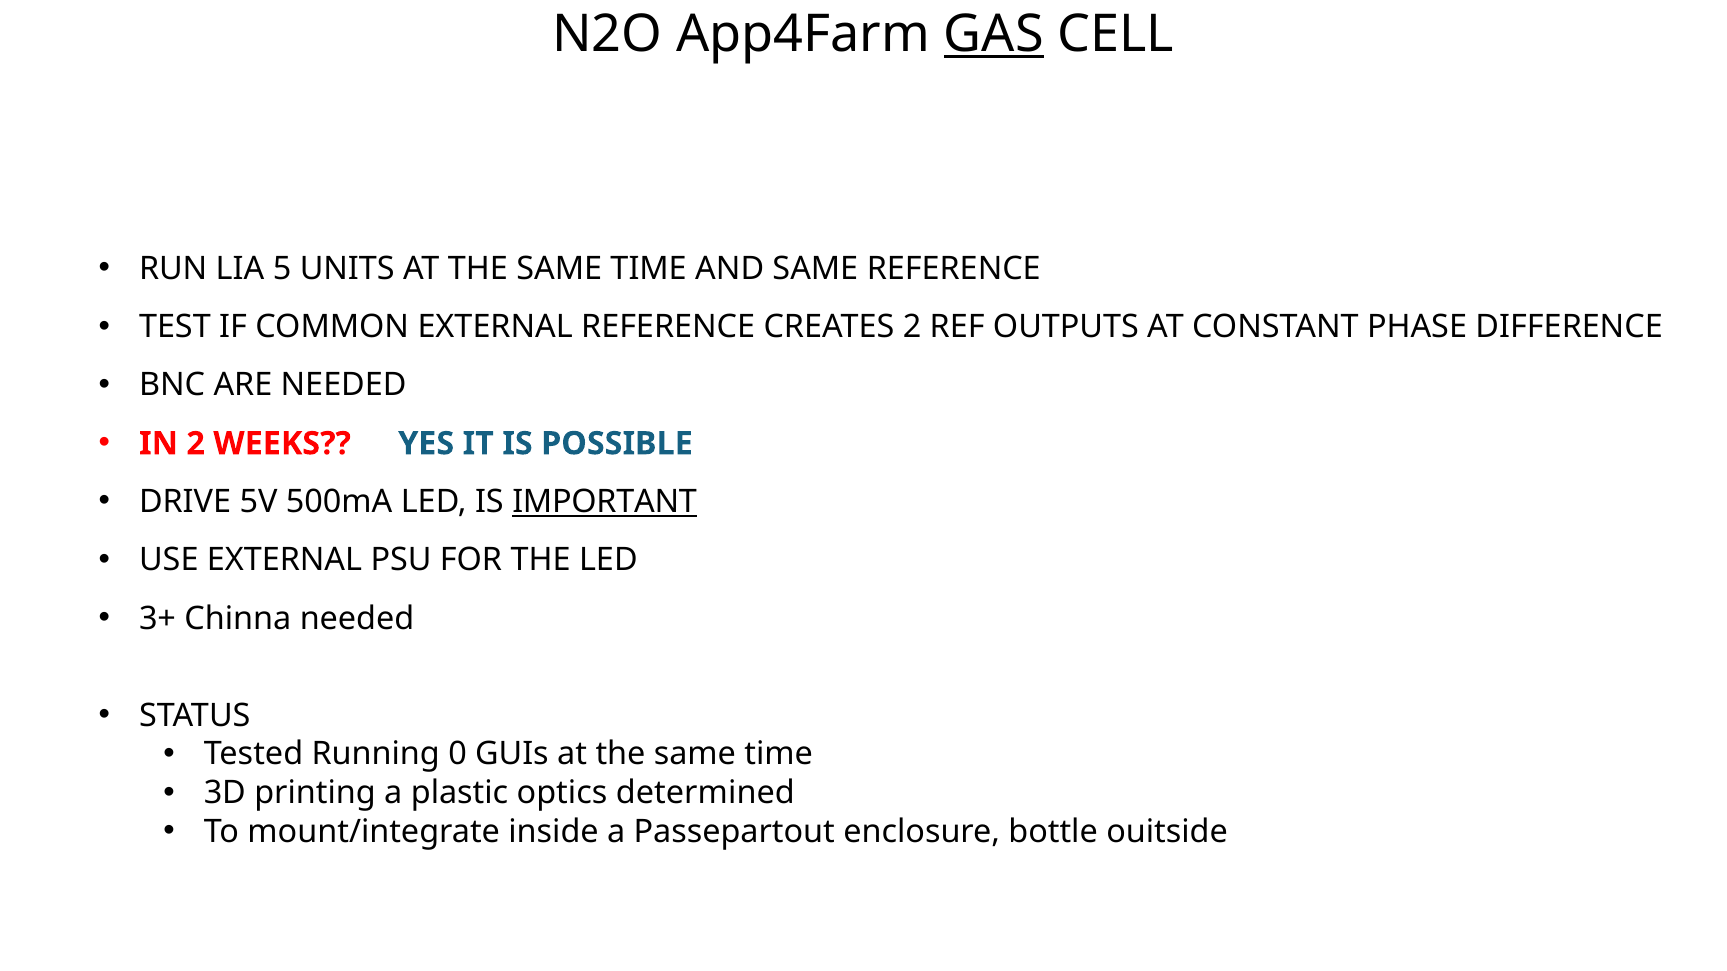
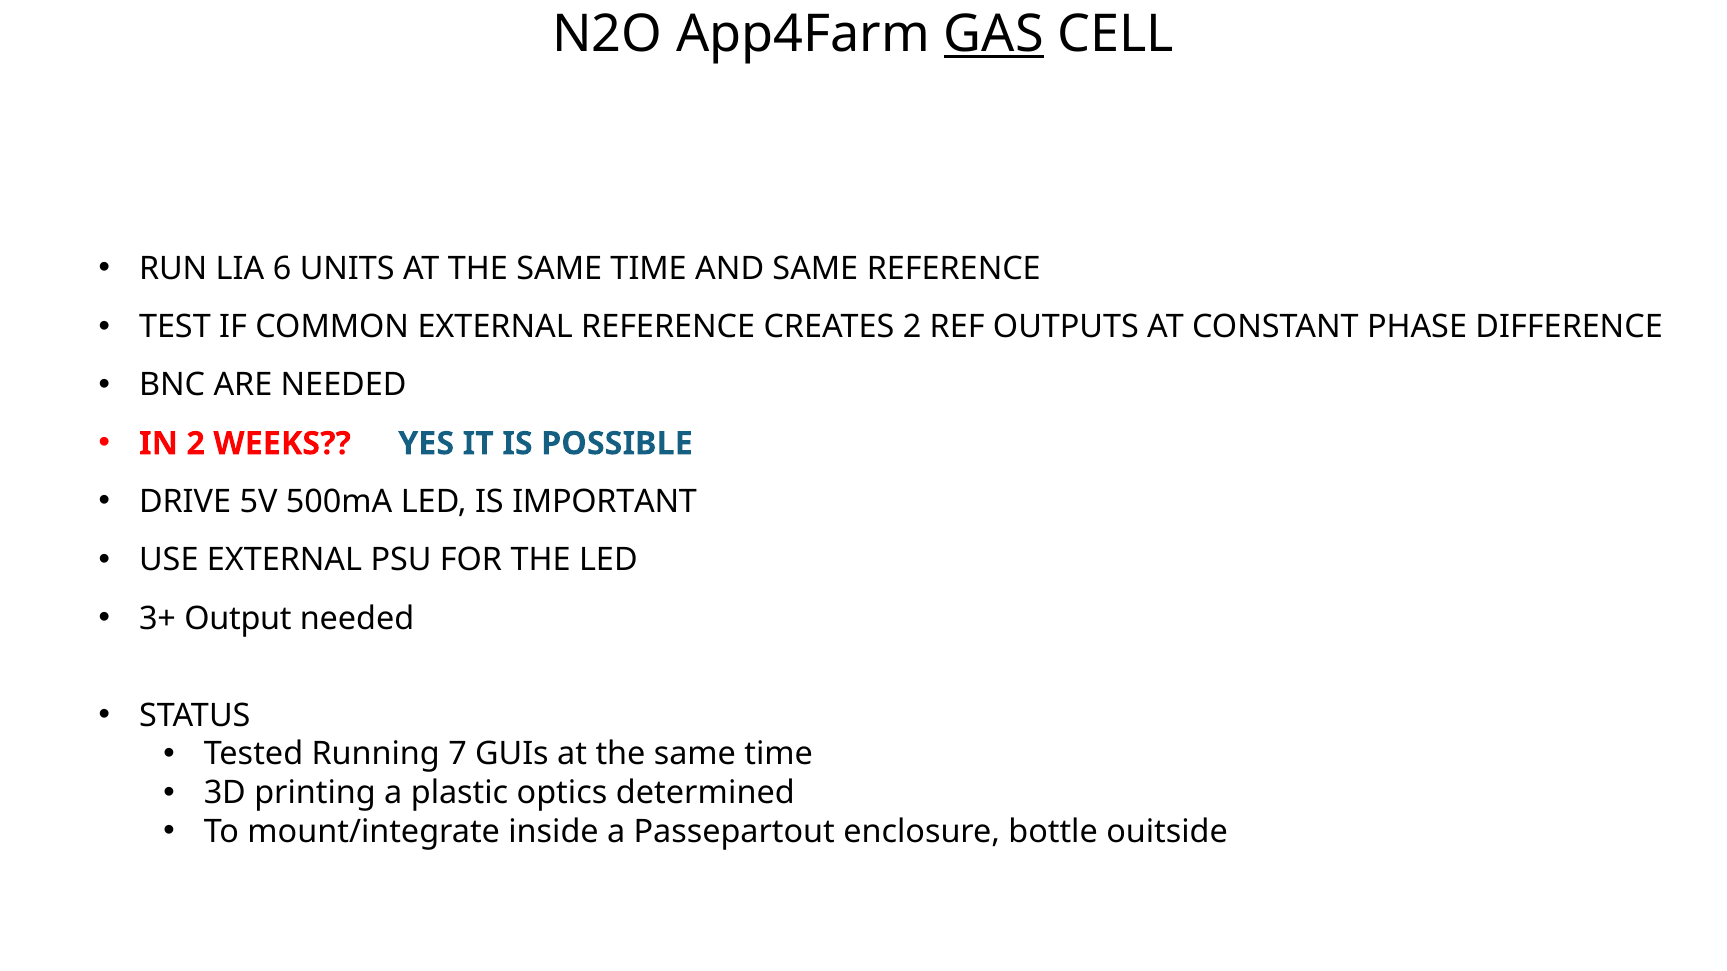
5: 5 -> 6 (282, 269)
IMPORTANT underline: present -> none (605, 502)
Chinna: Chinna -> Output (238, 619)
0: 0 -> 7 (458, 755)
